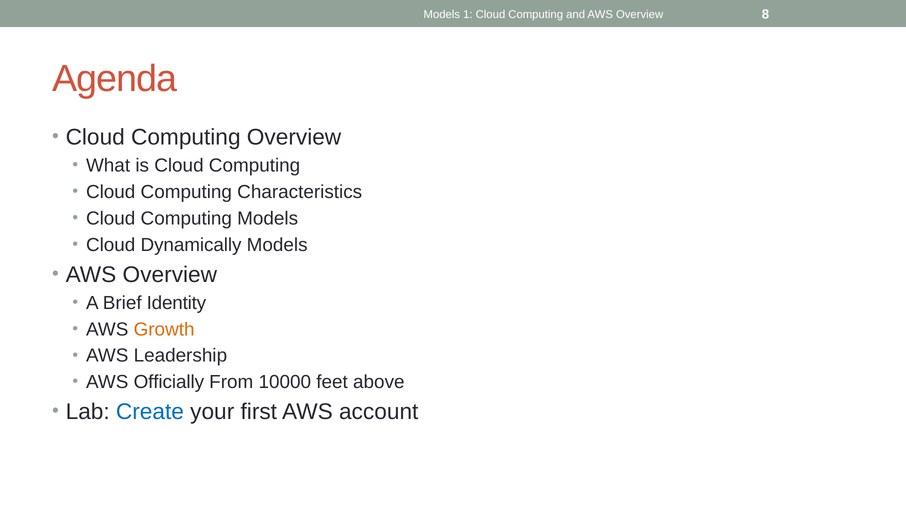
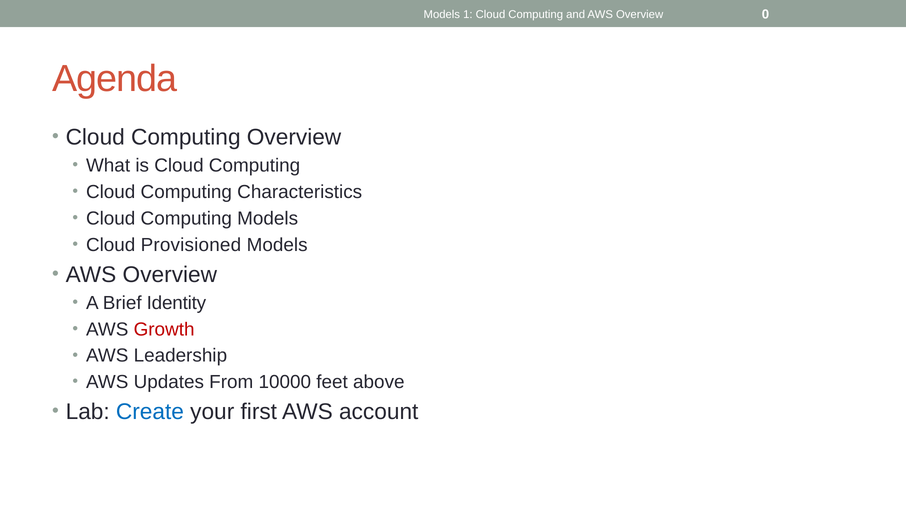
8: 8 -> 0 (765, 14)
Dynamically: Dynamically -> Provisioned (191, 245)
Growth colour: orange -> red (164, 330)
Officially: Officially -> Updates (169, 383)
